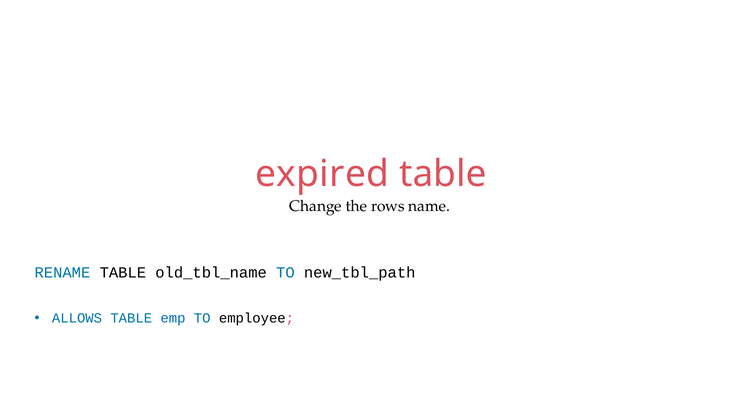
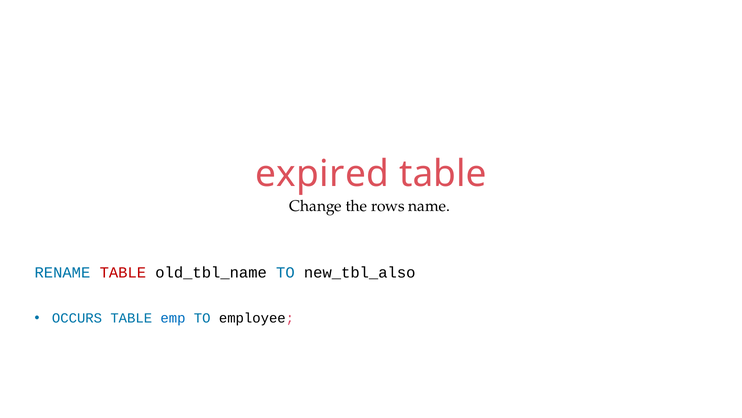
TABLE colour: black -> red (123, 272)
new_tbl_path: new_tbl_path -> new_tbl_also (360, 272)
ALLOWS: ALLOWS -> OCCURS (77, 318)
